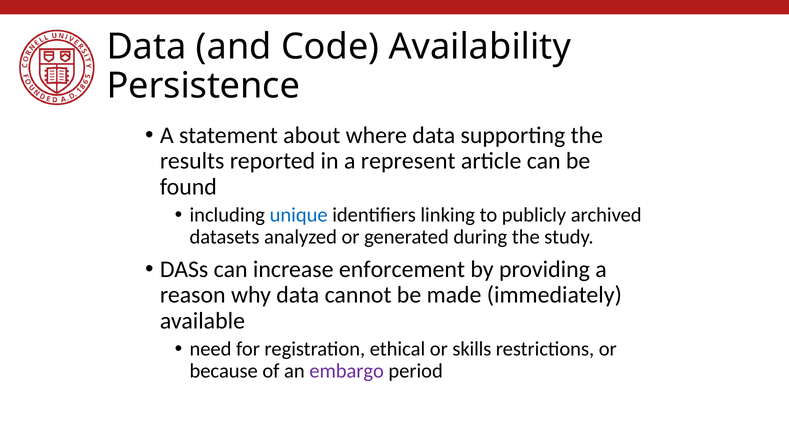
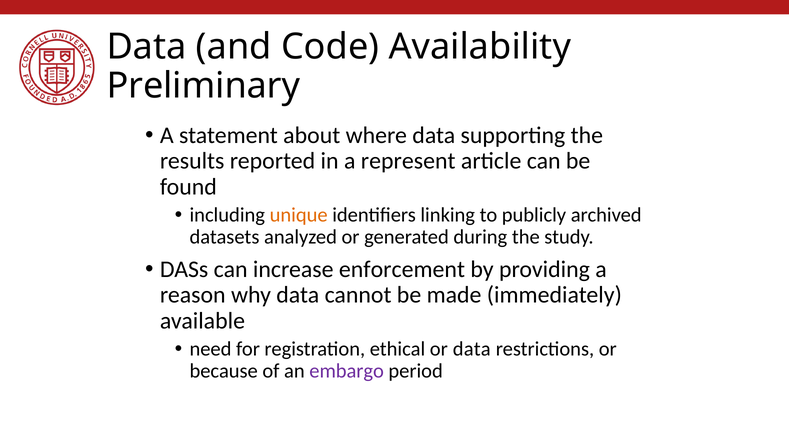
Persistence: Persistence -> Preliminary (203, 86)
unique colour: blue -> orange (299, 215)
or skills: skills -> data (472, 349)
